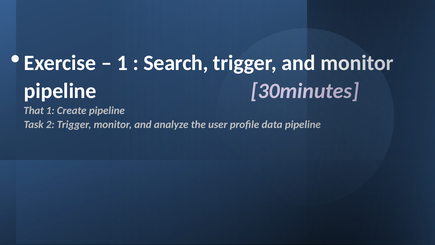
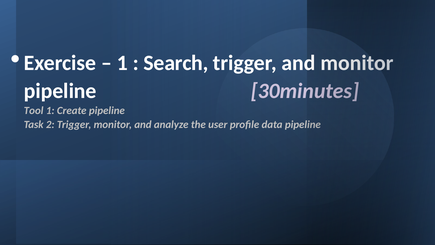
That: That -> Tool (34, 111)
